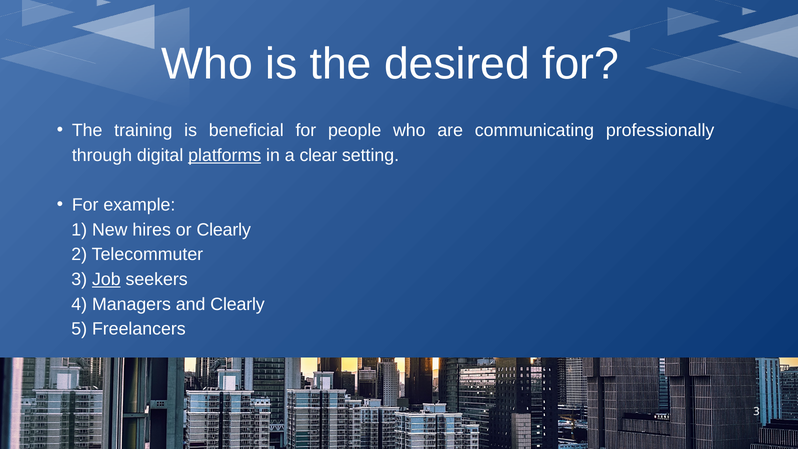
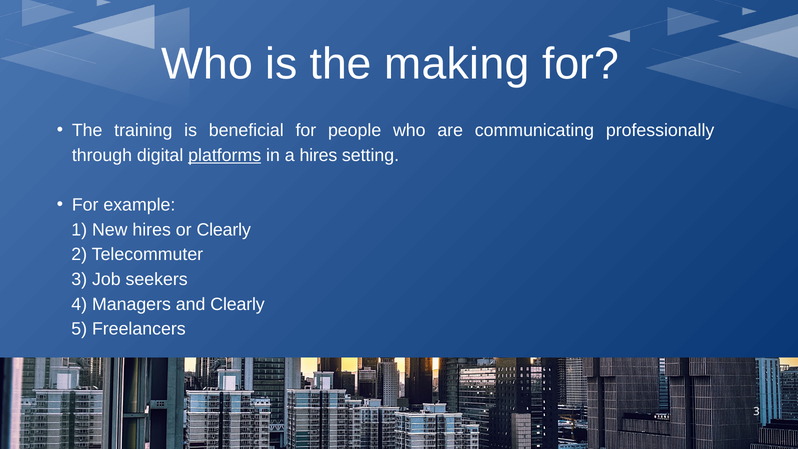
desired: desired -> making (457, 64)
a clear: clear -> hires (318, 155)
Job underline: present -> none (106, 279)
